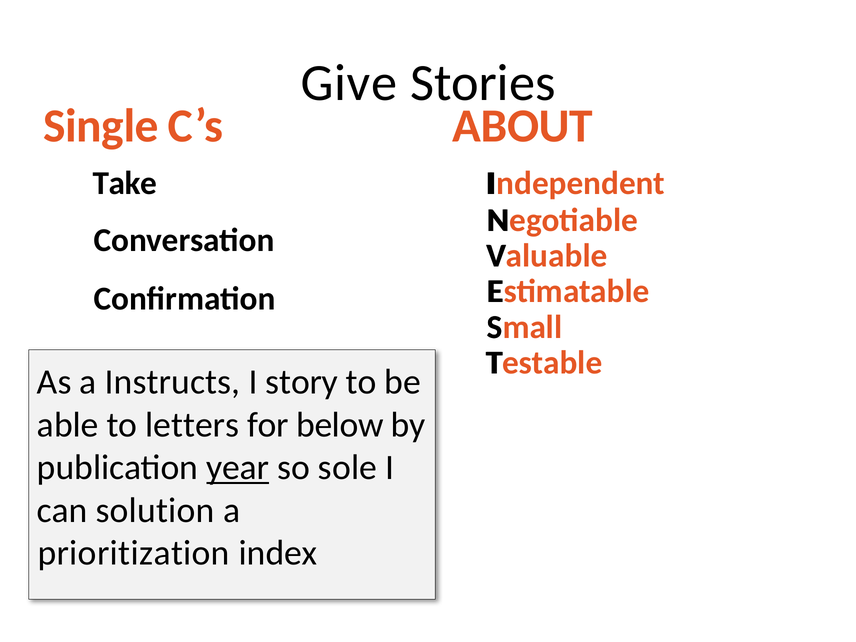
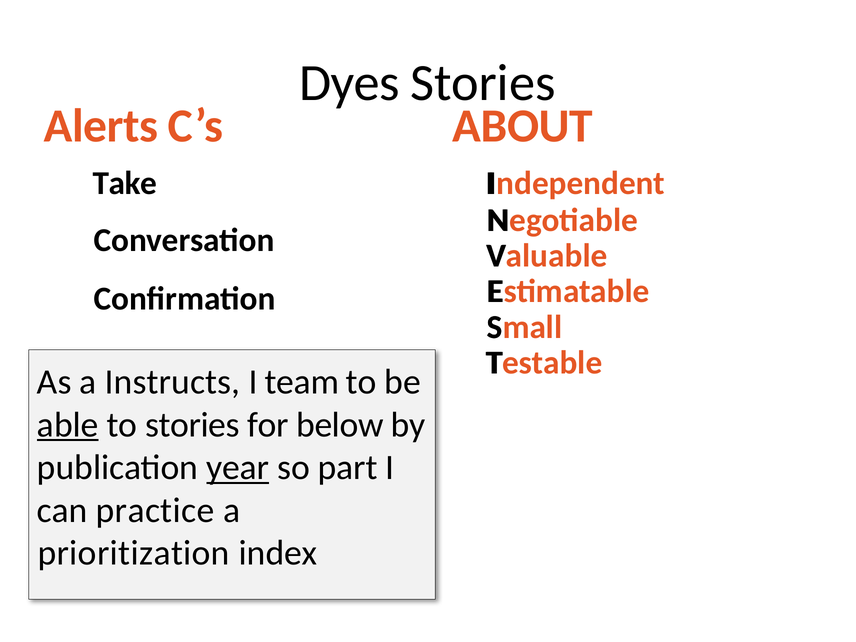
Give: Give -> Dyes (350, 83)
Single: Single -> Alerts (101, 126)
story: story -> team (302, 382)
able underline: none -> present (68, 425)
to letters: letters -> stories (192, 425)
sole: sole -> part (348, 468)
solution: solution -> practice (155, 510)
